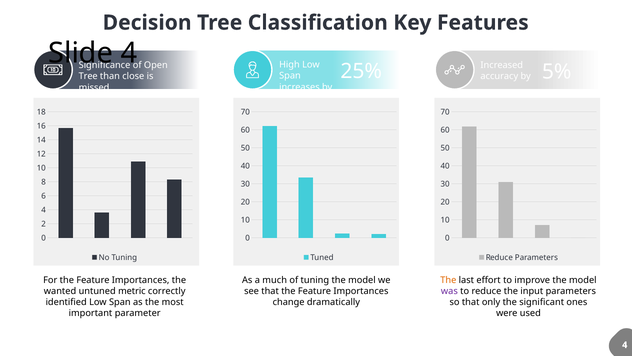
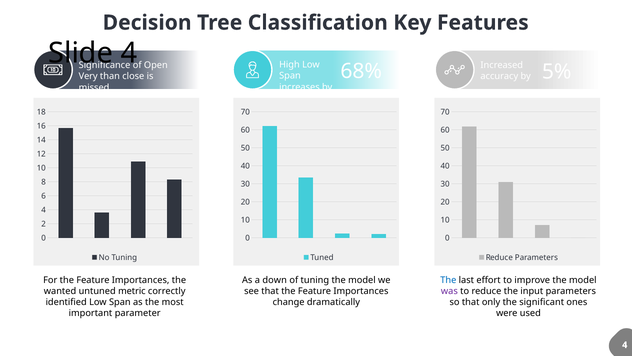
25%: 25% -> 68% (361, 71)
Tree: Tree -> Very (88, 76)
much: much -> down (275, 280)
The colour: orange -> blue (448, 280)
